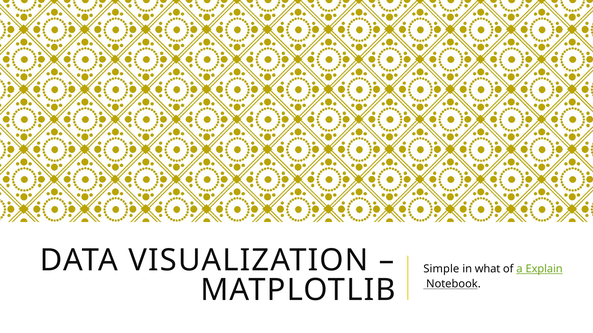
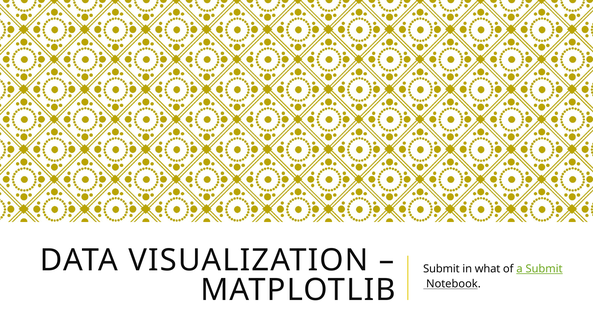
Simple: Simple -> Submit (441, 269)
a Explain: Explain -> Submit (544, 269)
